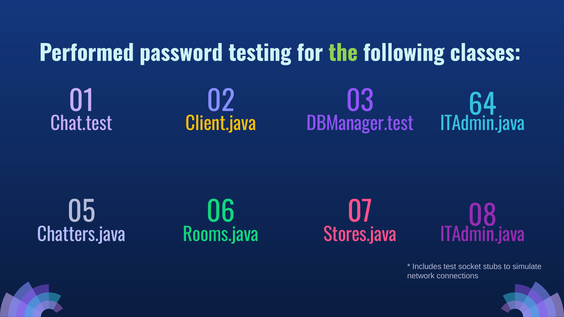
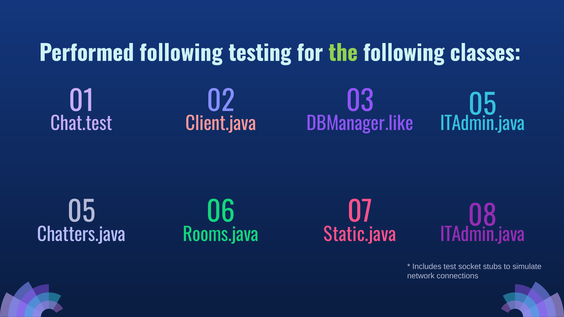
Performed password: password -> following (181, 54)
03 64: 64 -> 05 (483, 106)
Client.java colour: yellow -> pink (221, 124)
DBManager.test: DBManager.test -> DBManager.like (360, 124)
Stores.java: Stores.java -> Static.java (360, 235)
